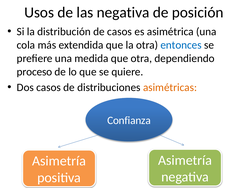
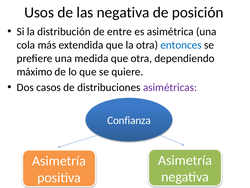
de casos: casos -> entre (120, 32)
proceso: proceso -> máximo (34, 72)
asimétricas colour: orange -> purple (170, 87)
